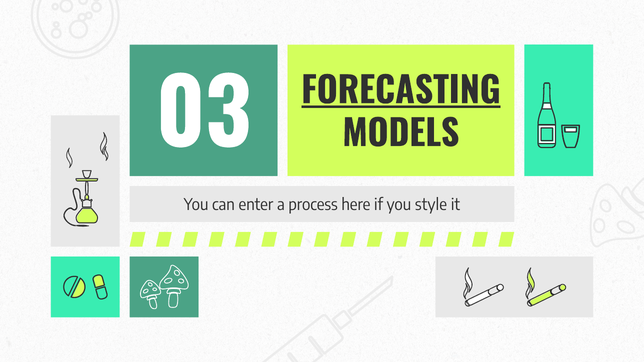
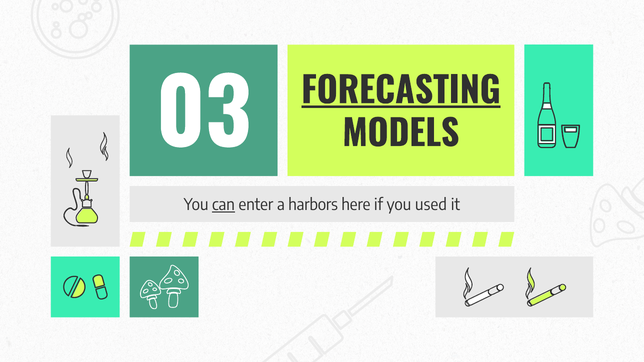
can underline: none -> present (223, 205)
process: process -> harbors (313, 205)
style: style -> used (431, 205)
